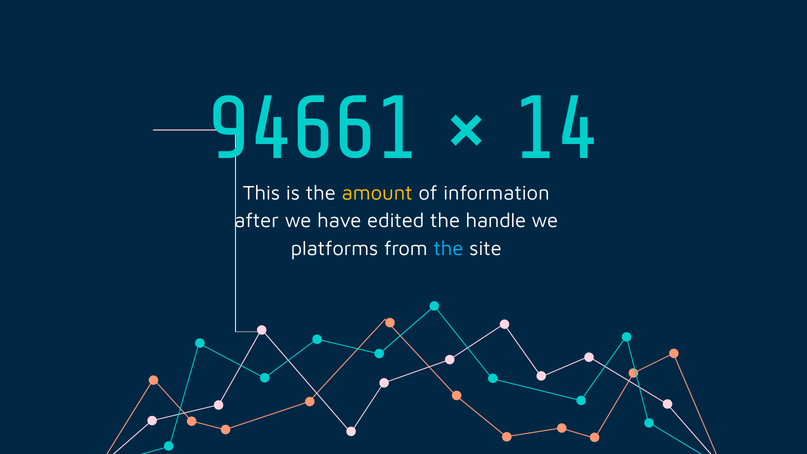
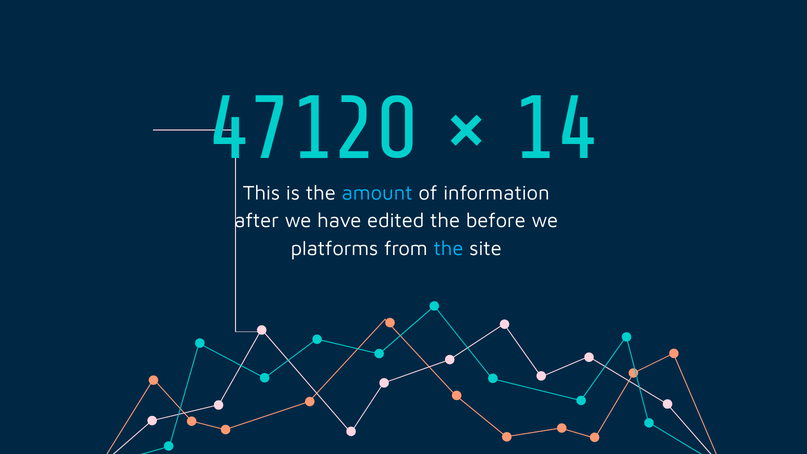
94661: 94661 -> 47120 (313, 129)
amount colour: yellow -> light blue (377, 193)
handle: handle -> before (496, 221)
